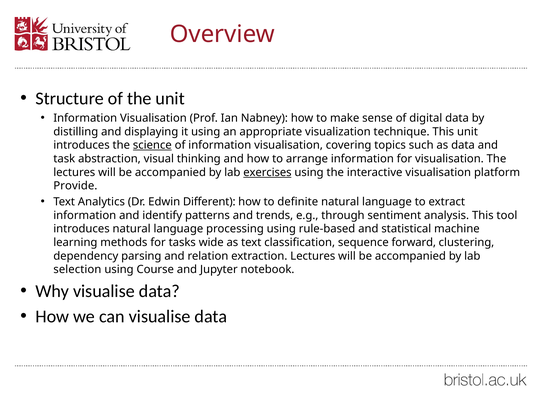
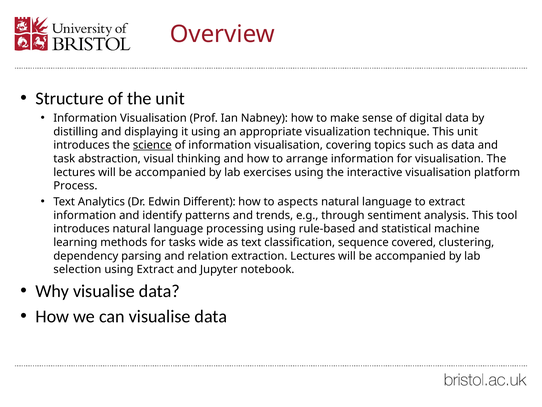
exercises underline: present -> none (267, 172)
Provide: Provide -> Process (75, 186)
definite: definite -> aspects (298, 202)
forward: forward -> covered (414, 242)
using Course: Course -> Extract (155, 269)
